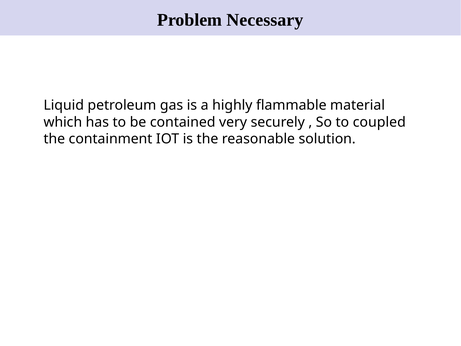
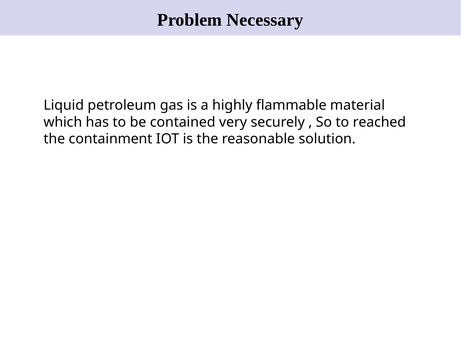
coupled: coupled -> reached (379, 122)
